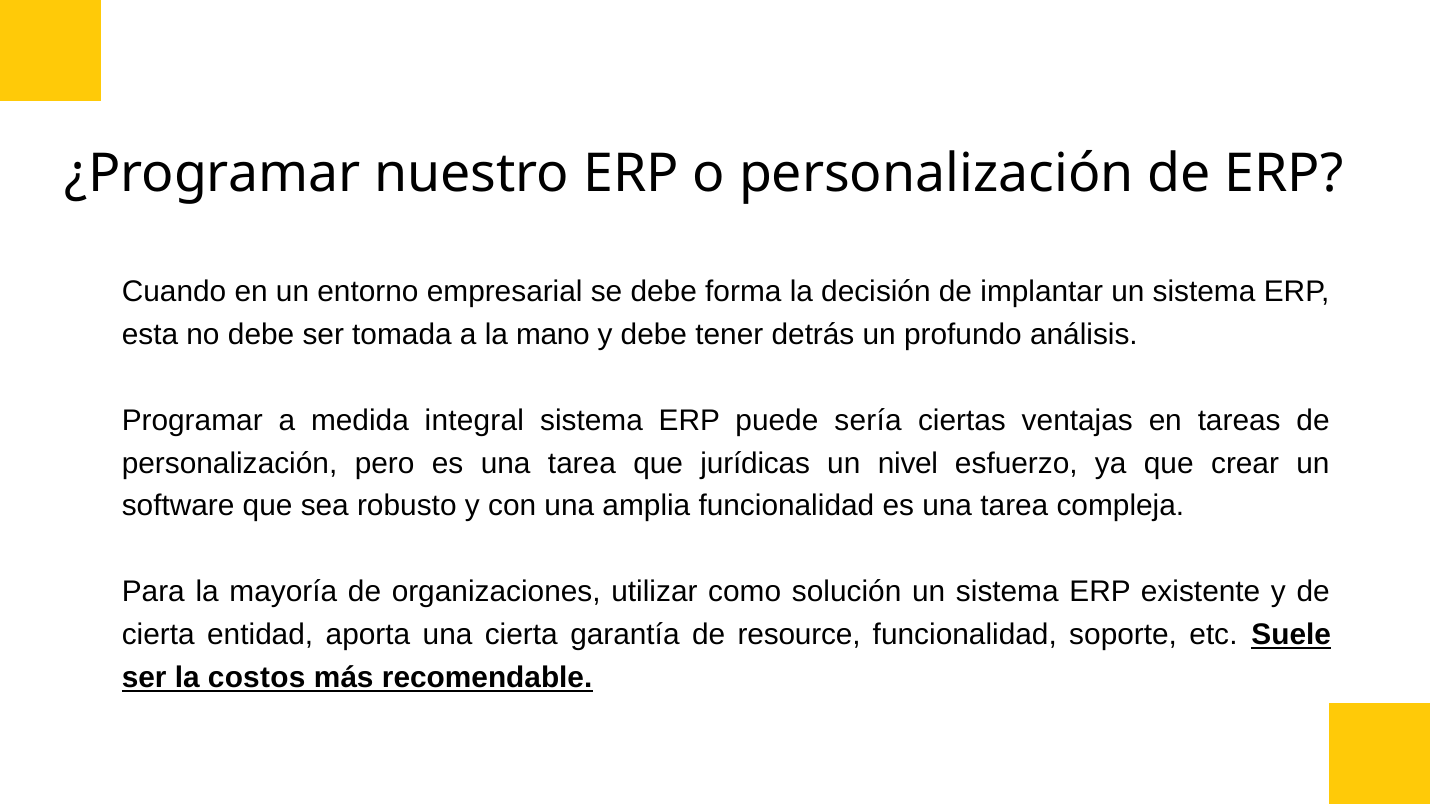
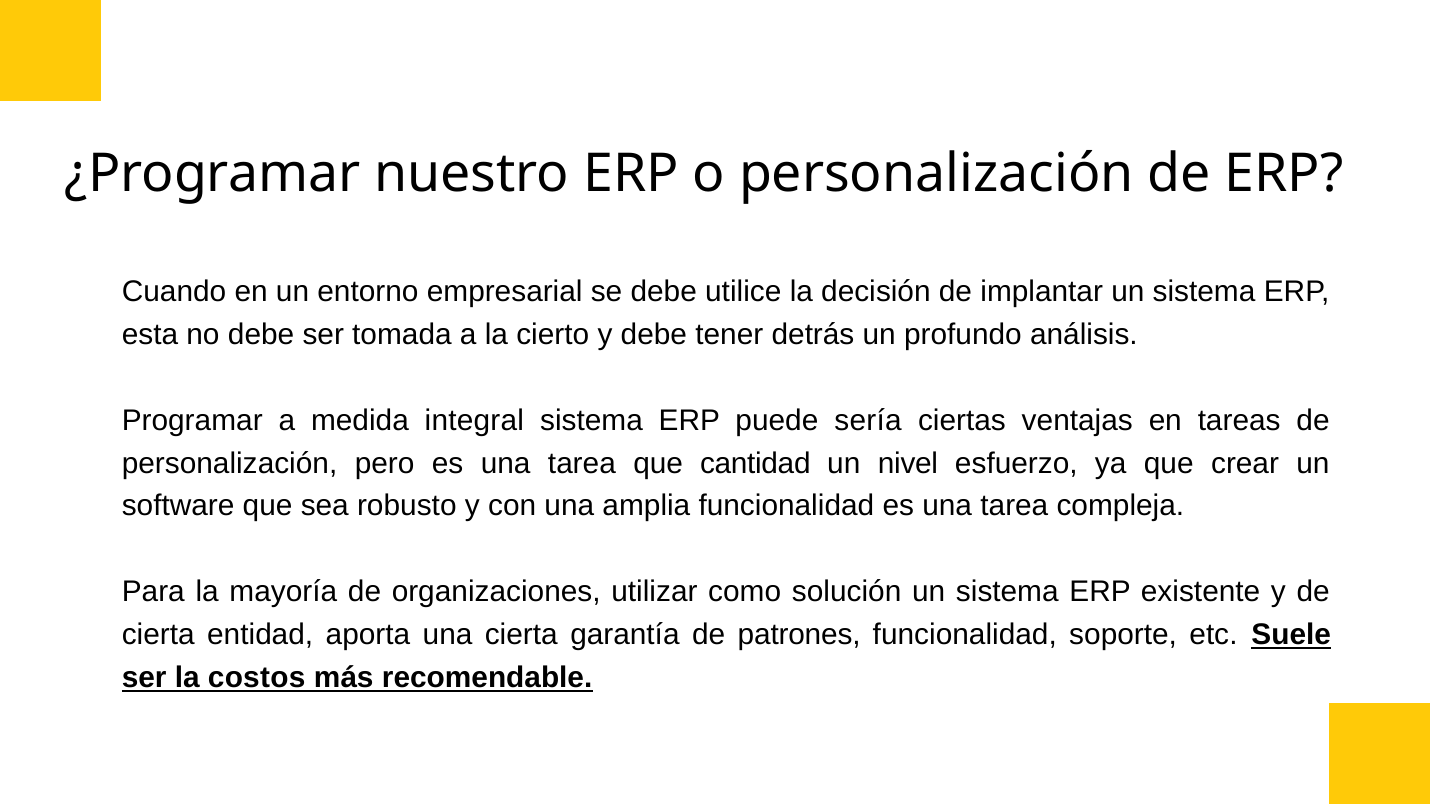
forma: forma -> utilice (743, 292)
mano: mano -> cierto (553, 335)
jurídicas: jurídicas -> cantidad (755, 463)
resource: resource -> patrones (799, 635)
